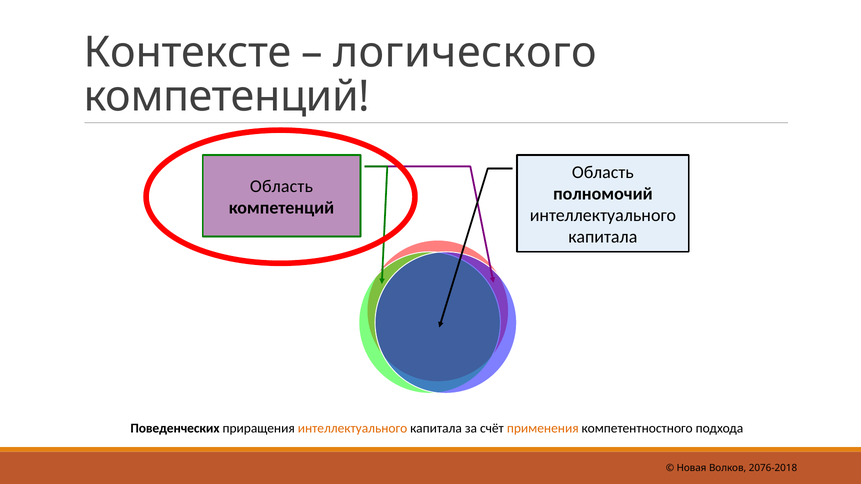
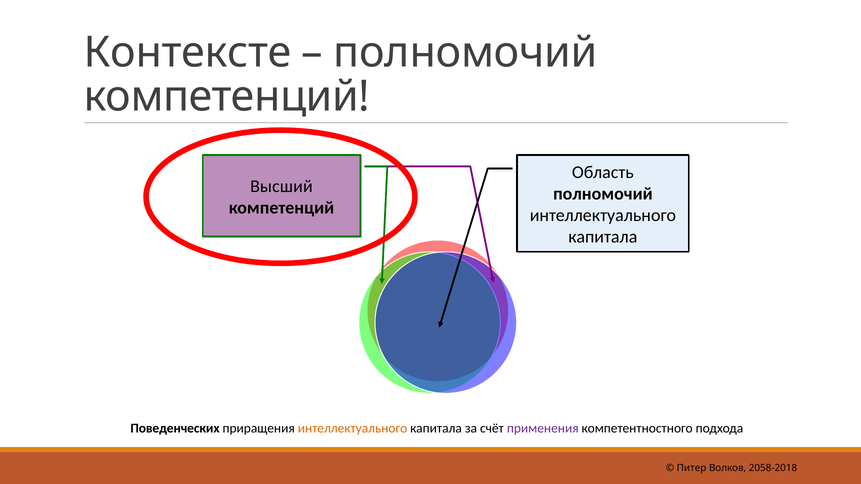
логического: логического -> полномочий (465, 53)
Область: Область -> Высший (281, 186)
применения colour: orange -> purple (543, 428)
Новая: Новая -> Питер (691, 468)
2076-2018: 2076-2018 -> 2058-2018 (773, 468)
